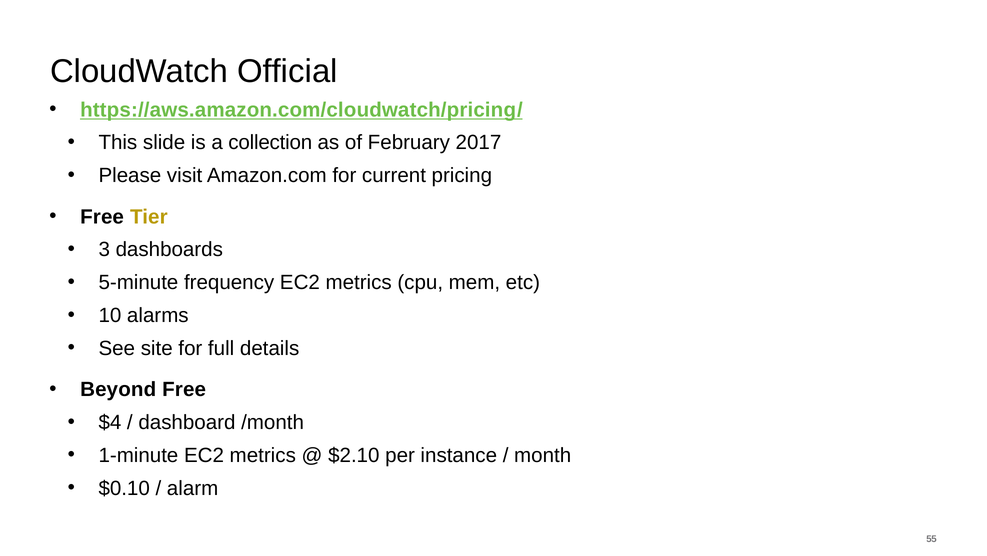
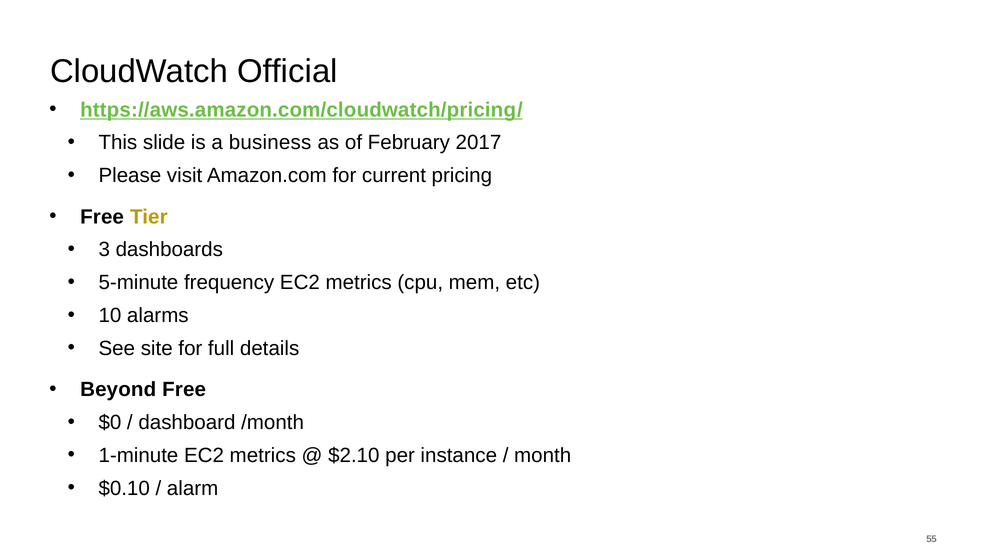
collection: collection -> business (270, 143)
$4: $4 -> $0 (110, 422)
